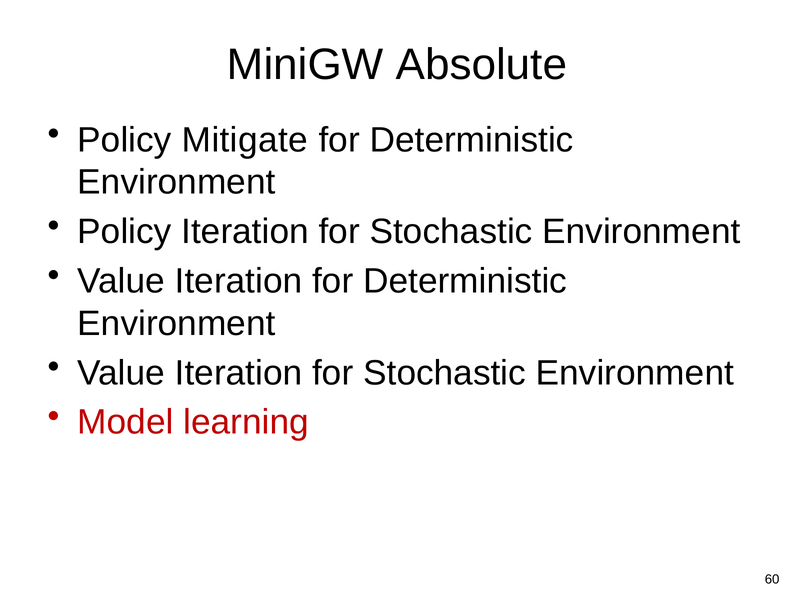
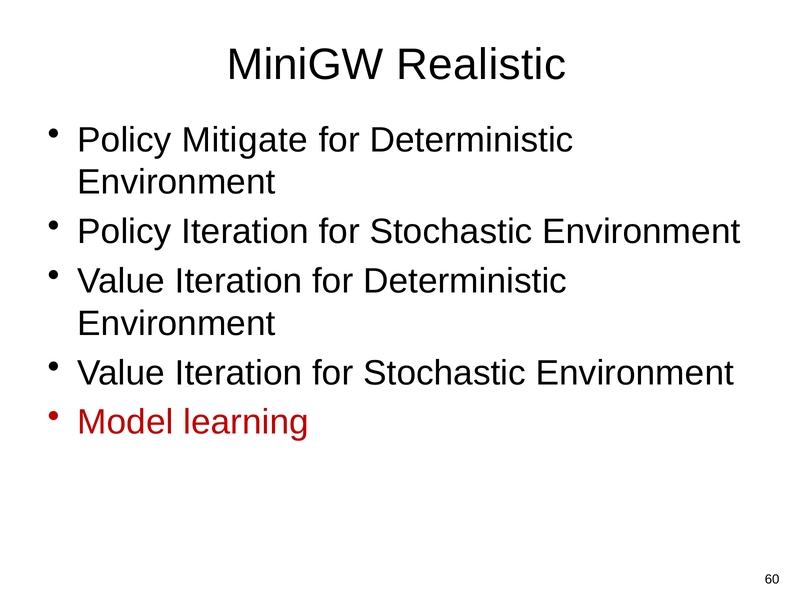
Absolute: Absolute -> Realistic (481, 65)
